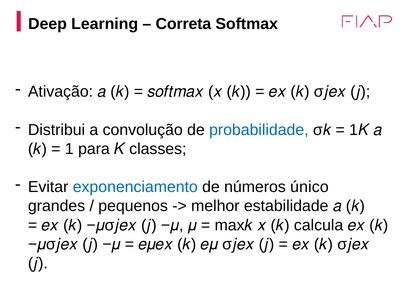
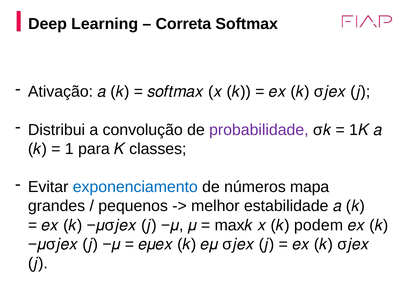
probabilidade colour: blue -> purple (259, 130)
único: único -> mapa (310, 187)
calcula: calcula -> podem (318, 225)
